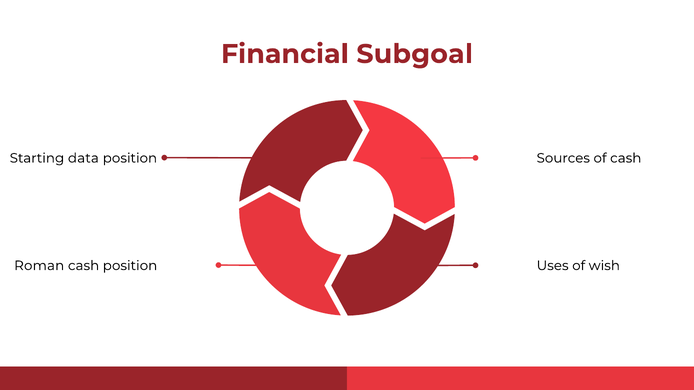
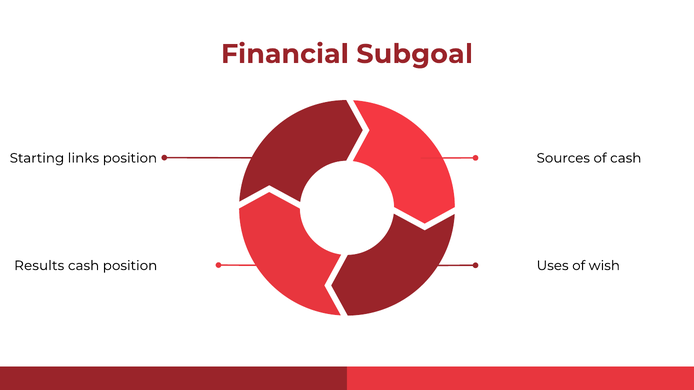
data: data -> links (83, 158)
Roman: Roman -> Results (39, 266)
